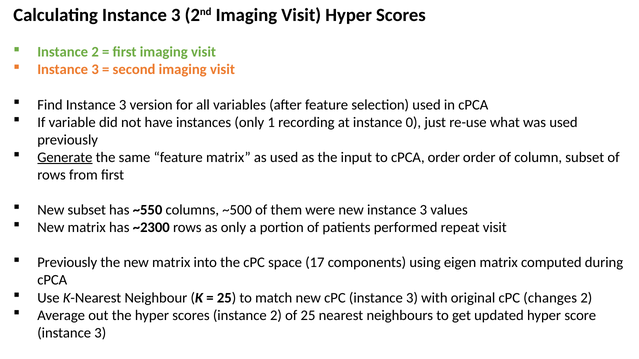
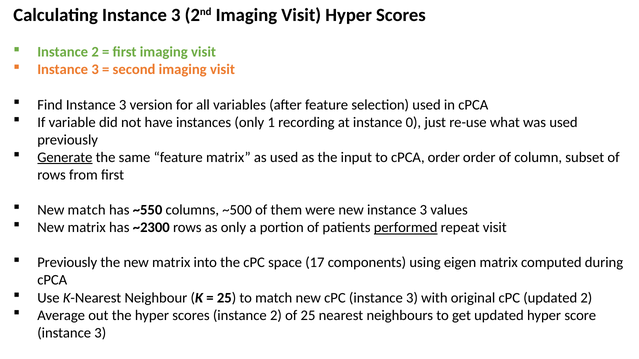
New subset: subset -> match (87, 210)
performed underline: none -> present (406, 228)
cPC changes: changes -> updated (550, 298)
